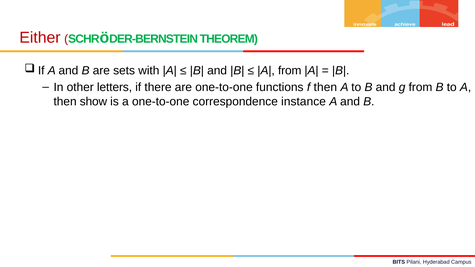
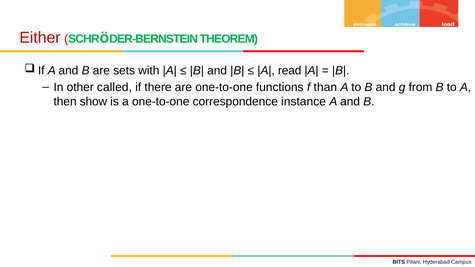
from: from -> read (290, 71)
letters: letters -> called (114, 87)
f then: then -> than (325, 87)
